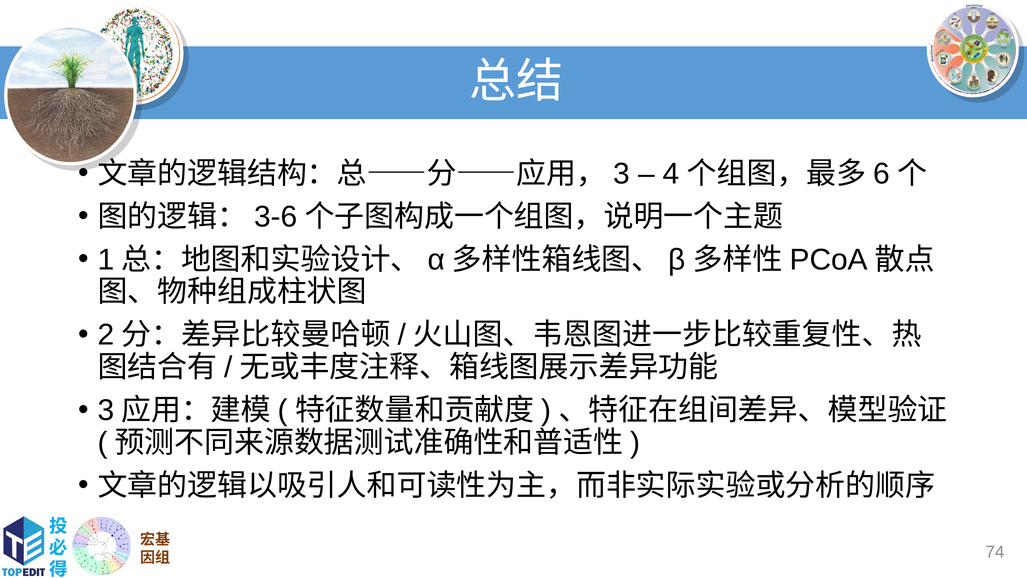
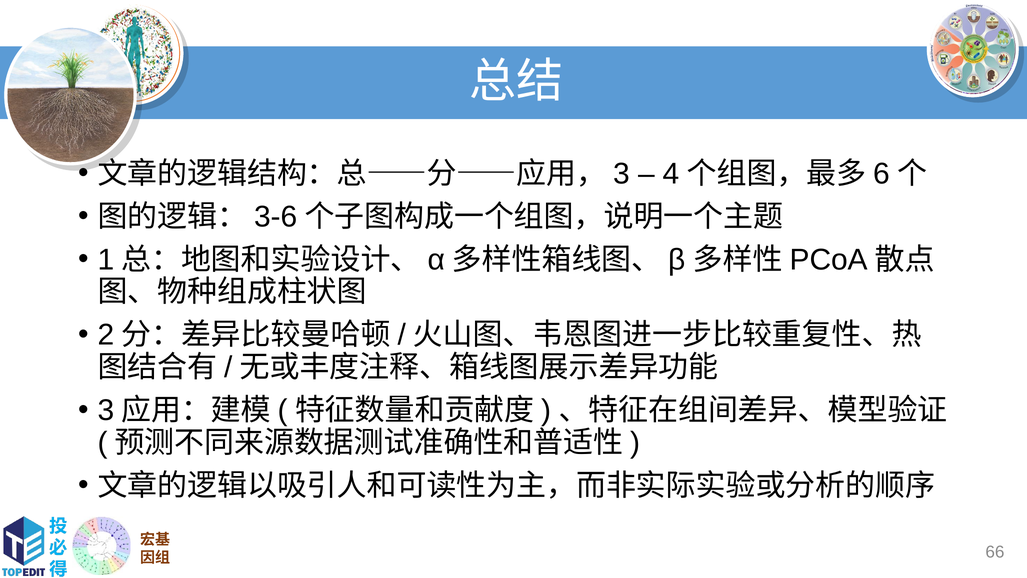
74: 74 -> 66 (995, 552)
